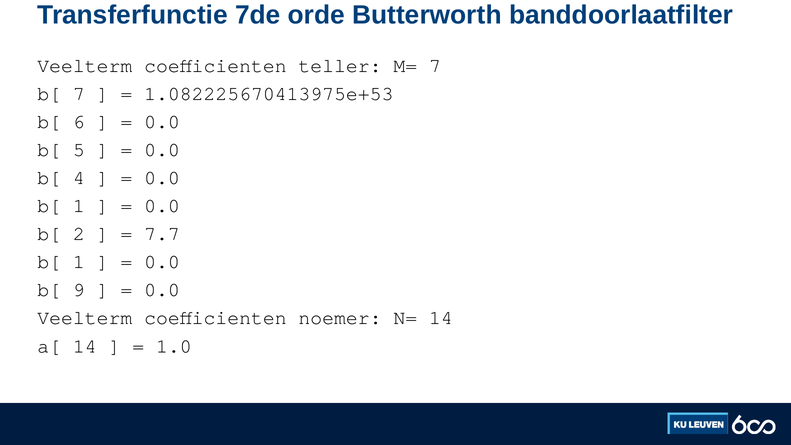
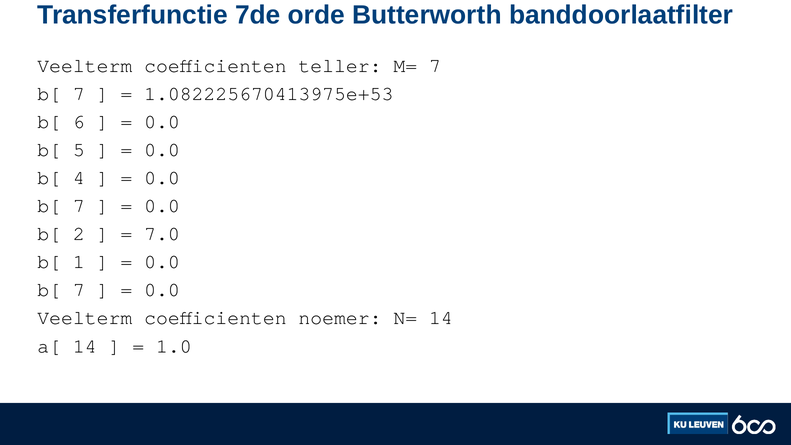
1: 1 -> 7 (79, 206)
7.7: 7.7 -> 7.0 (162, 234)
9: 9 -> 7 (79, 290)
